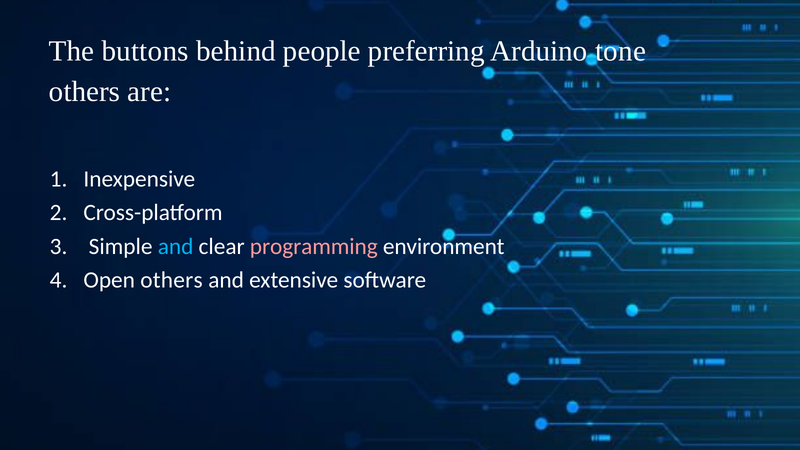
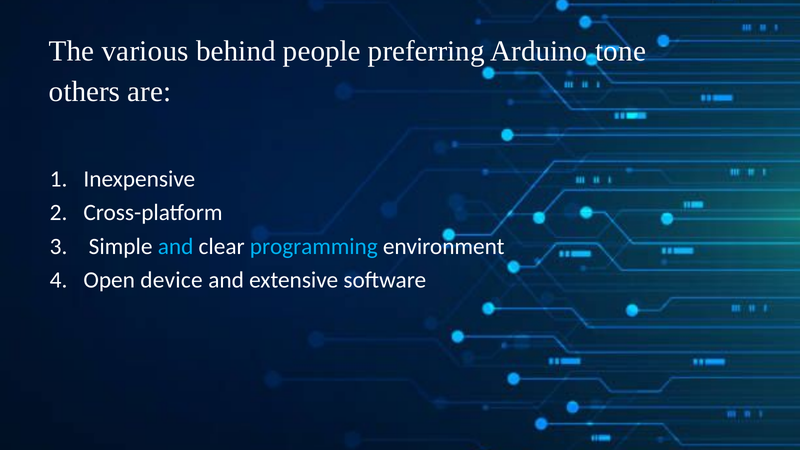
buttons: buttons -> various (145, 51)
programming colour: pink -> light blue (314, 246)
Open others: others -> device (171, 280)
